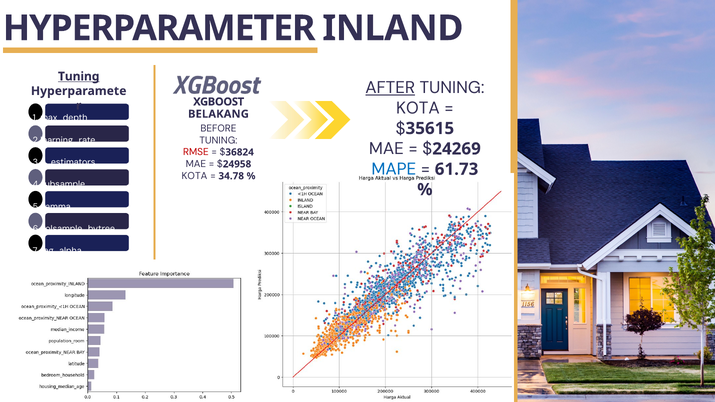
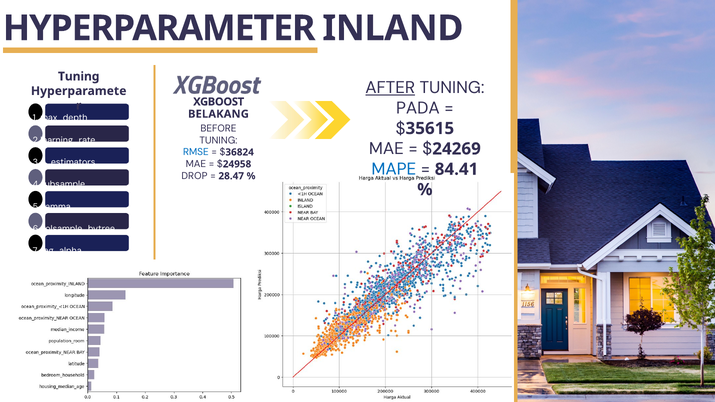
Tuning underline: present -> none (79, 76)
KOTA: KOTA -> PADA (418, 108)
RMSE colour: red -> blue (196, 152)
61.73: 61.73 -> 84.41 (457, 169)
KOTA: KOTA -> DROP (194, 176)
34.78: 34.78 -> 28.47 (231, 176)
